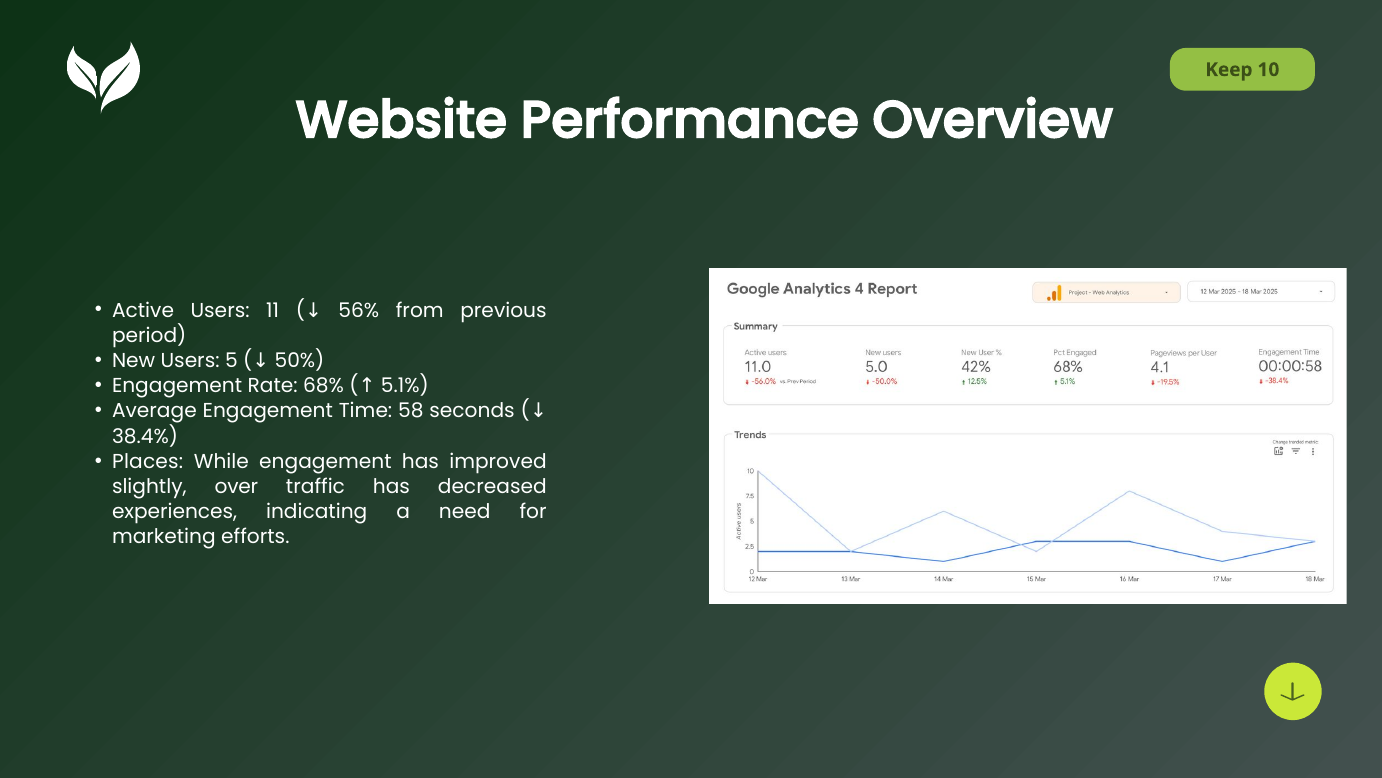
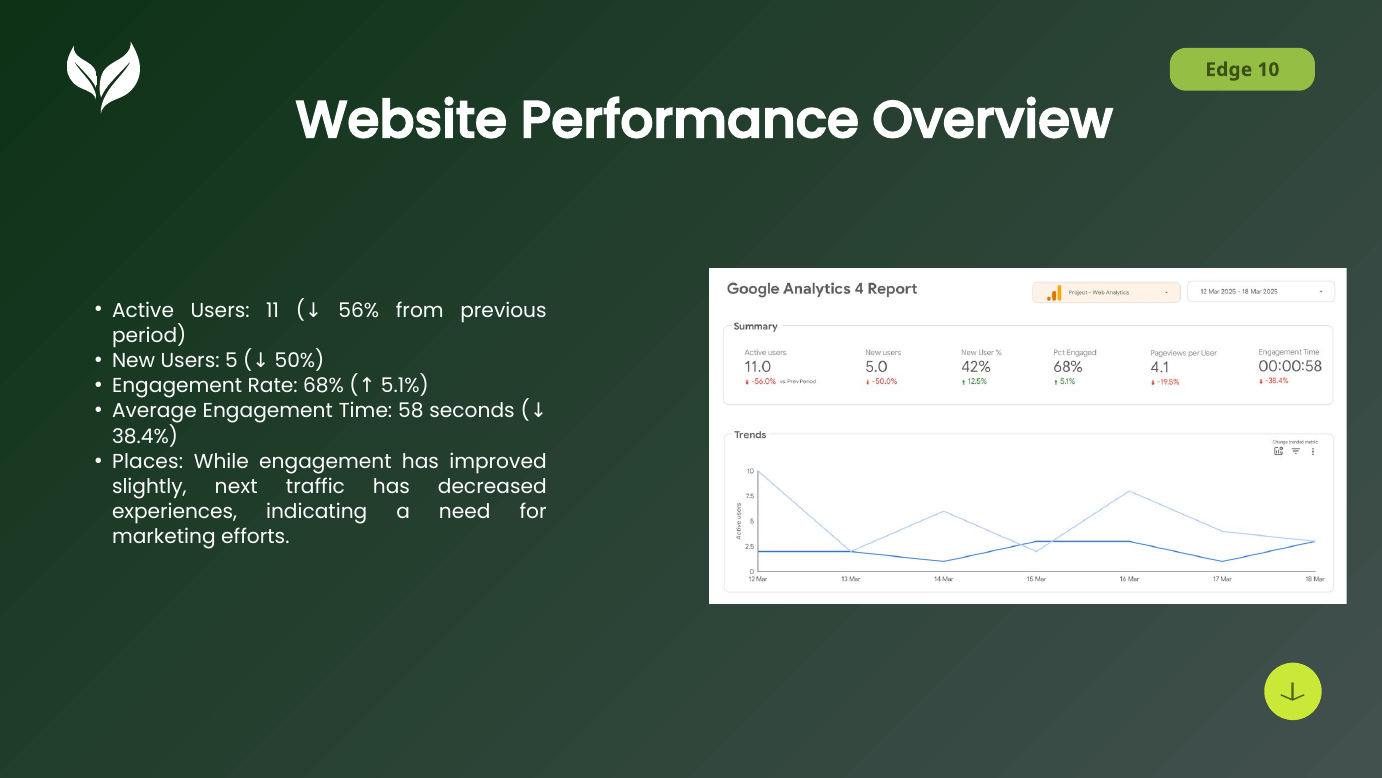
Keep: Keep -> Edge (1229, 70)
over: over -> next (236, 487)
